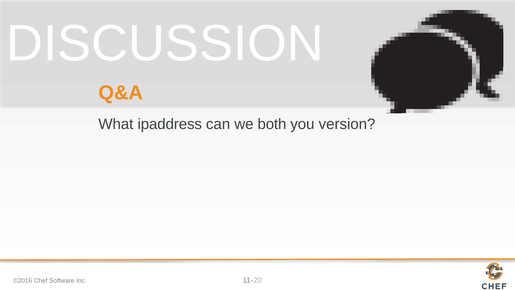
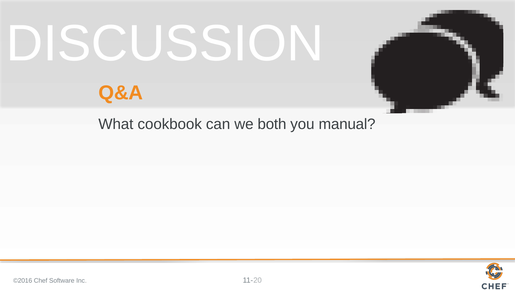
ipaddress: ipaddress -> cookbook (170, 124)
version: version -> manual (347, 124)
